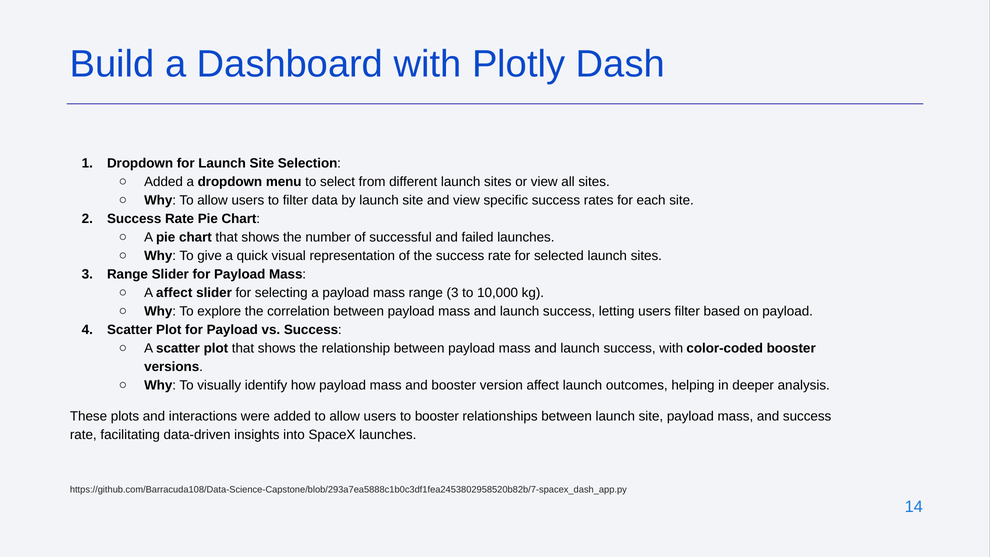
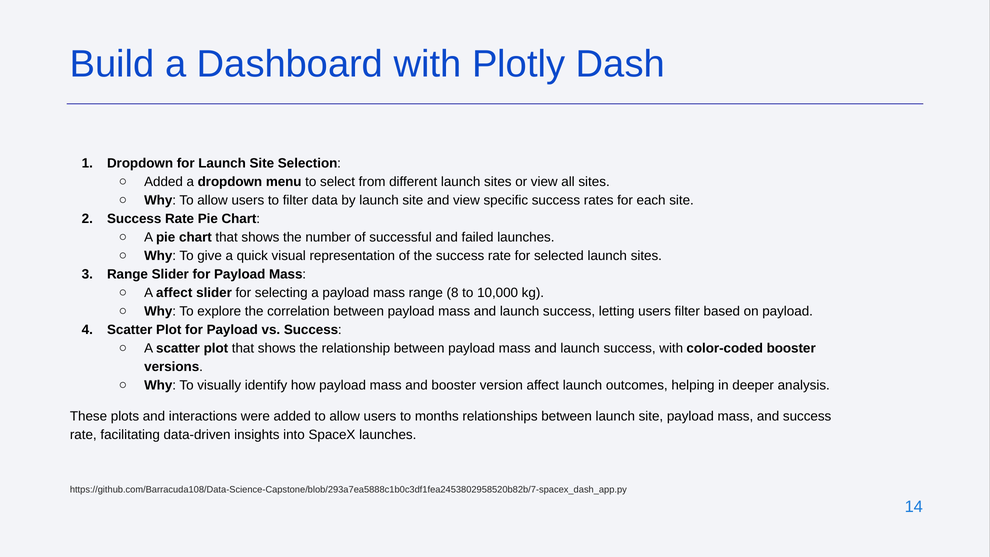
range 3: 3 -> 8 (453, 293)
to booster: booster -> months (437, 416)
